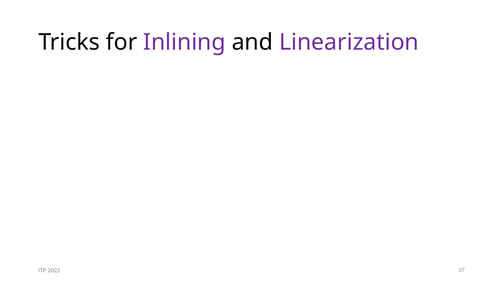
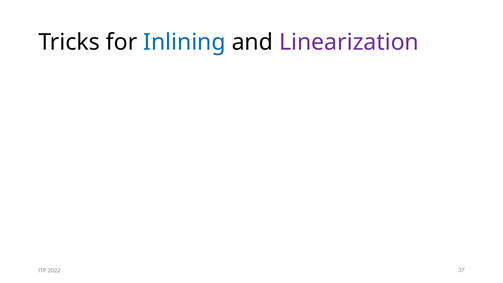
Inlining colour: purple -> blue (184, 42)
